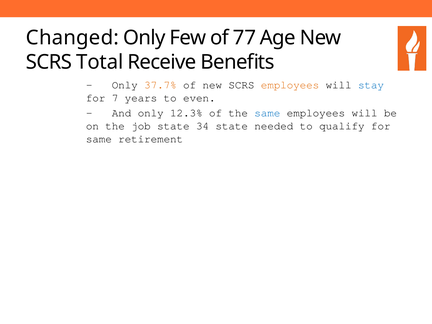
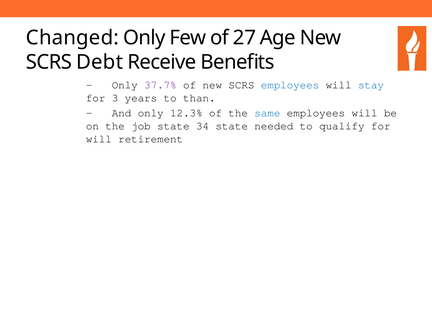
77: 77 -> 27 (244, 38)
Total: Total -> Debt (100, 62)
37.7% colour: orange -> purple (160, 85)
employees colour: orange -> blue (290, 85)
7: 7 -> 3 (115, 98)
even: even -> than (199, 98)
same: same -> will (99, 139)
